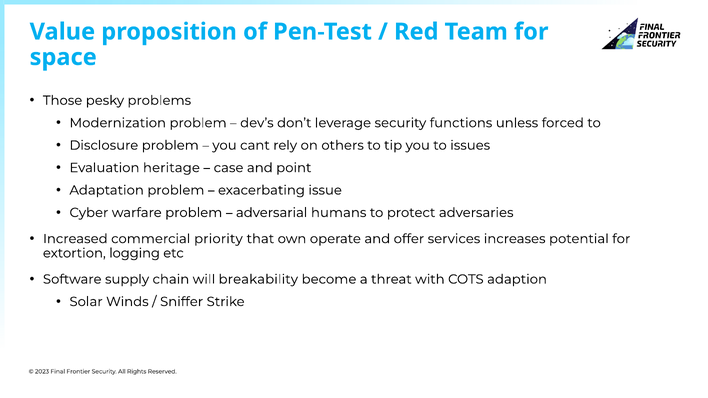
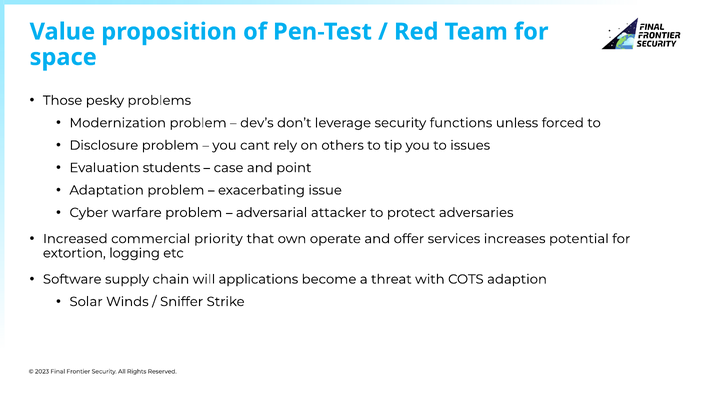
heritage: heritage -> students (172, 168)
humans: humans -> attacker (339, 213)
breakability: breakability -> applications (258, 279)
